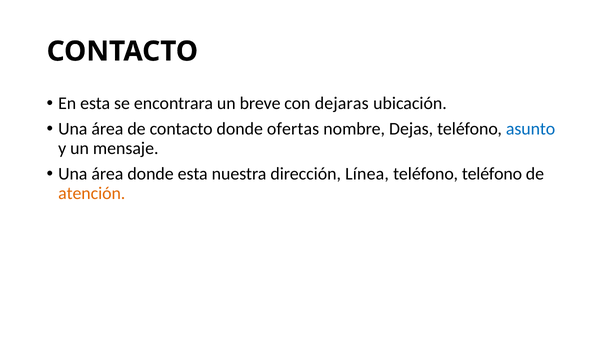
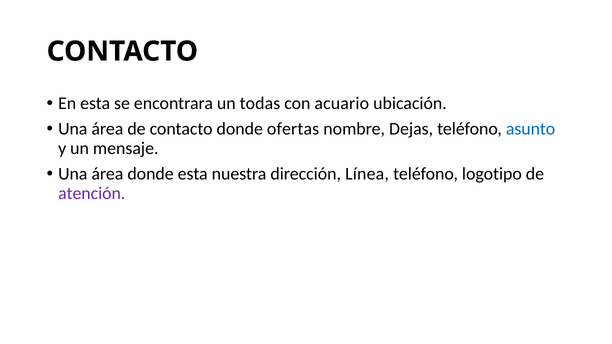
breve: breve -> todas (260, 103)
dejaras: dejaras -> acuario (342, 103)
teléfono teléfono: teléfono -> logotipo (492, 174)
atención colour: orange -> purple (92, 193)
